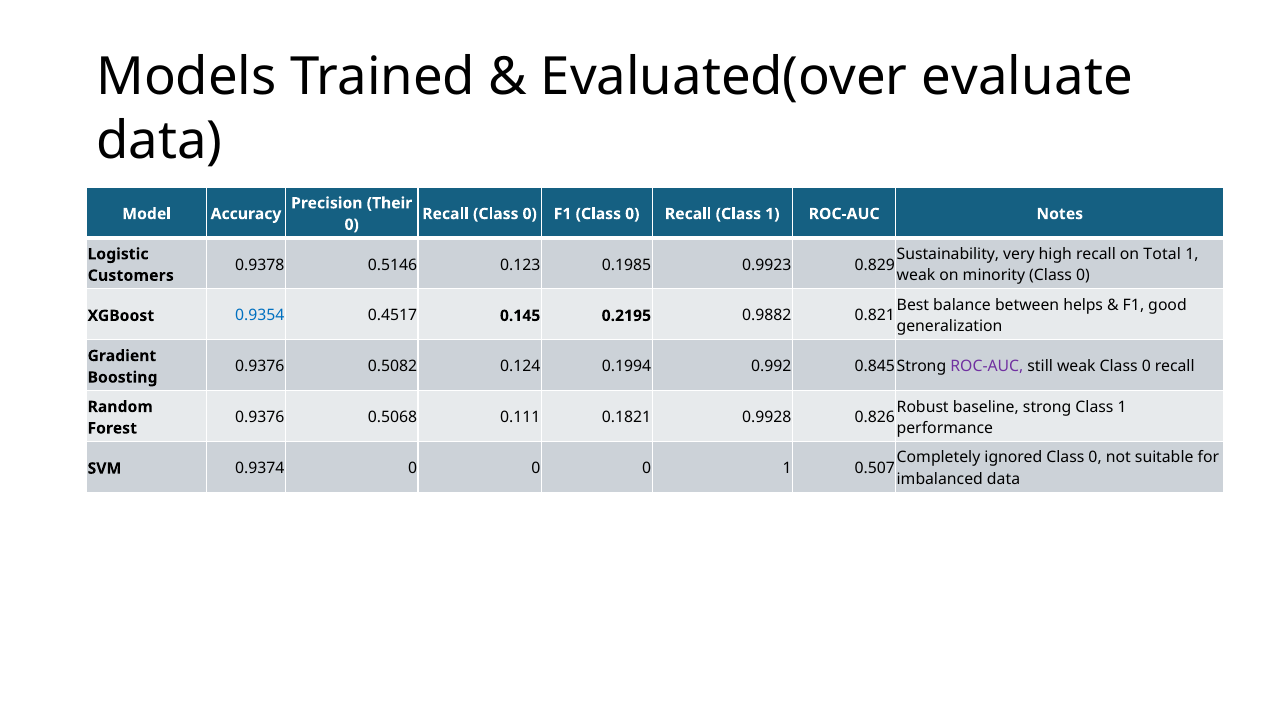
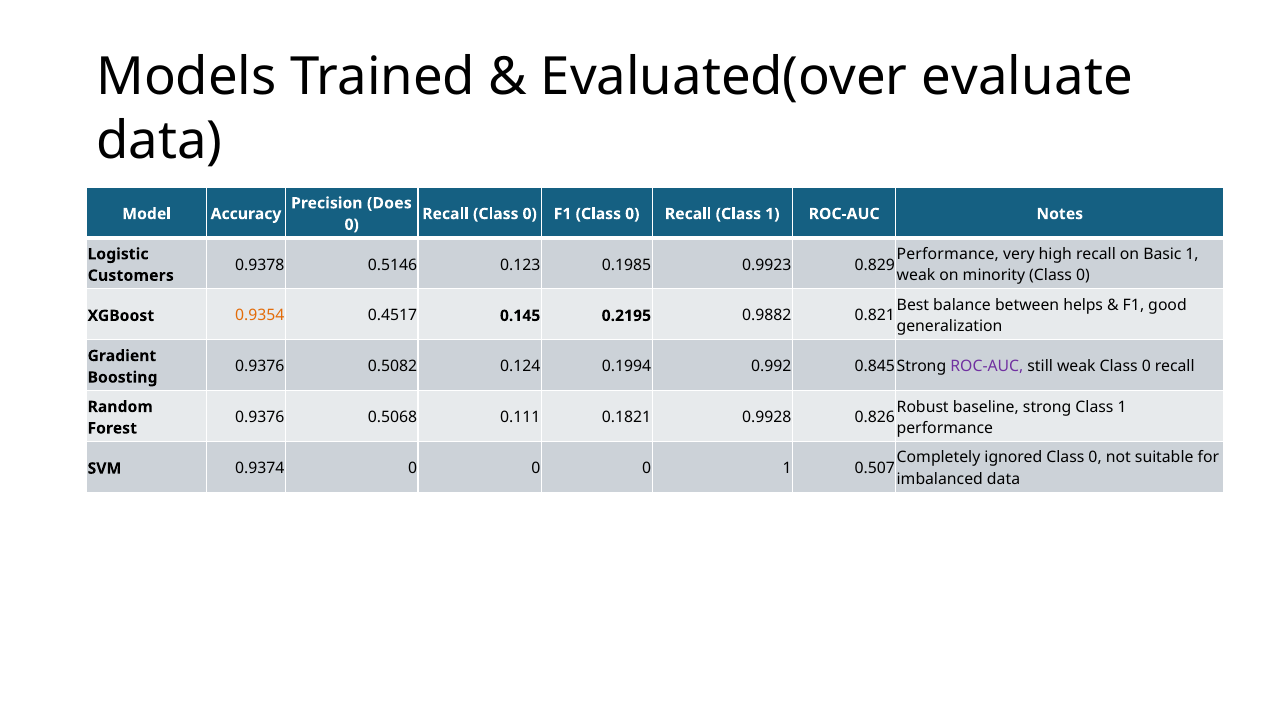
Their: Their -> Does (389, 203)
Sustainability: Sustainability -> Performance (948, 254)
Total: Total -> Basic (1162, 254)
0.9354 colour: blue -> orange (260, 316)
